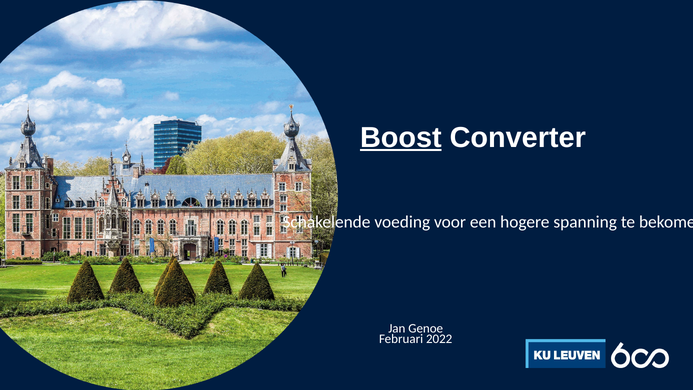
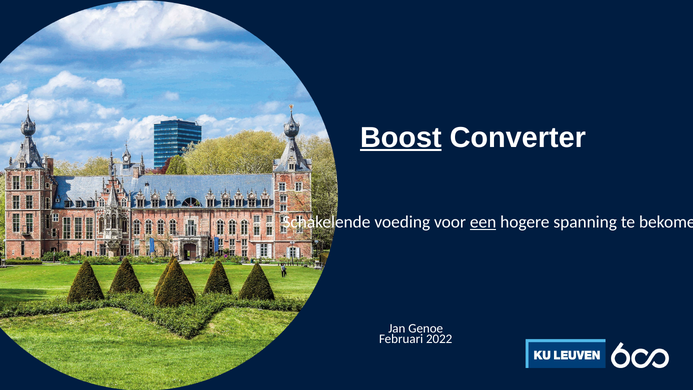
een underline: none -> present (483, 222)
